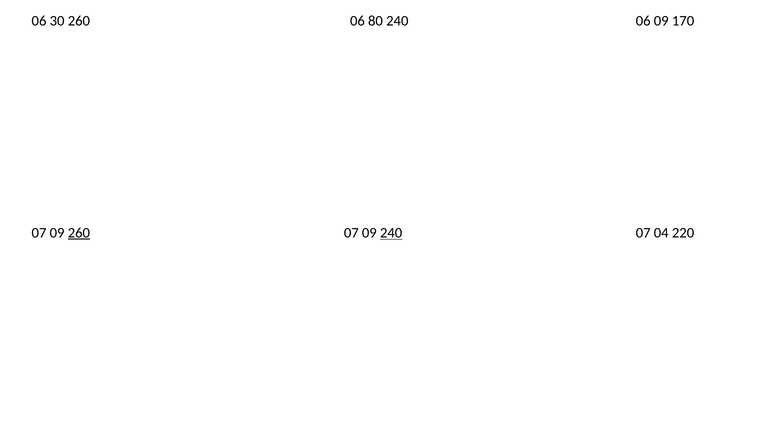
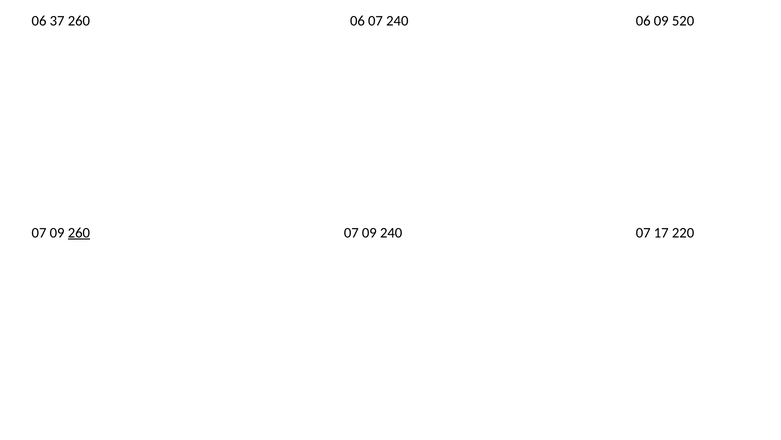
30: 30 -> 37 (57, 21)
06 80: 80 -> 07 (375, 21)
170: 170 -> 520 (683, 21)
240 underline: present -> none (391, 233)
04: 04 -> 17 (661, 232)
